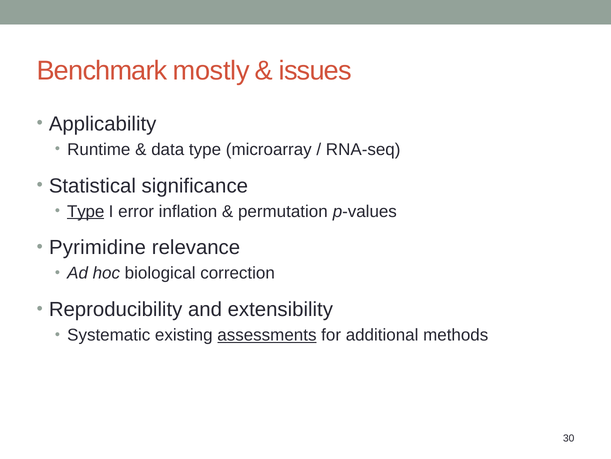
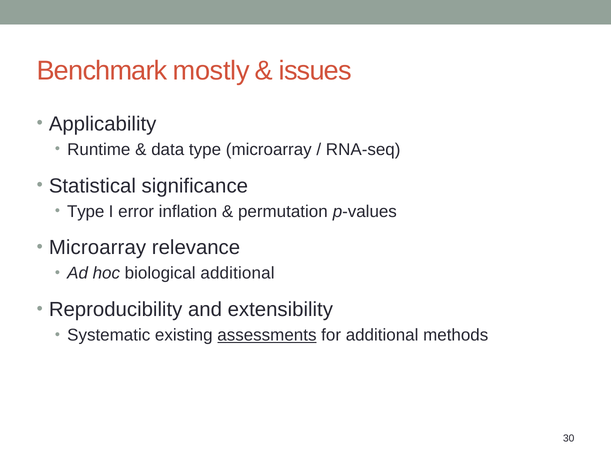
Type underline: present -> none (86, 211)
Pyrimidine: Pyrimidine -> Microarray (98, 247)
biological correction: correction -> additional (237, 273)
